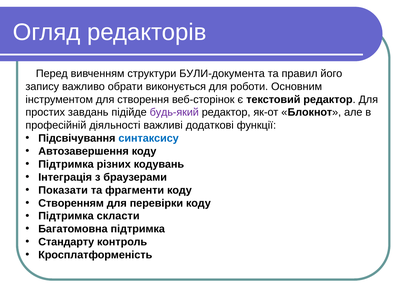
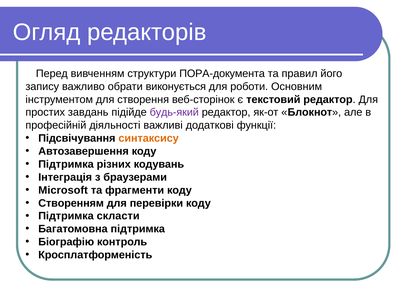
БУЛИ-документа: БУЛИ-документа -> ПОРА-документа (222, 74)
синтаксису colour: blue -> orange (149, 139)
Показати: Показати -> Microsoft (63, 190)
Стандарту: Стандарту -> Біографію (66, 242)
